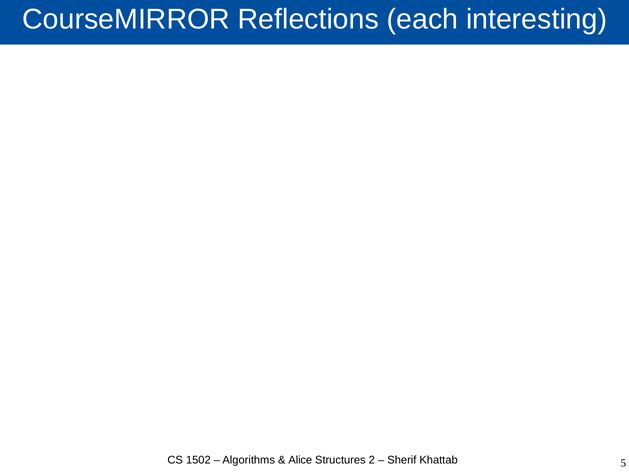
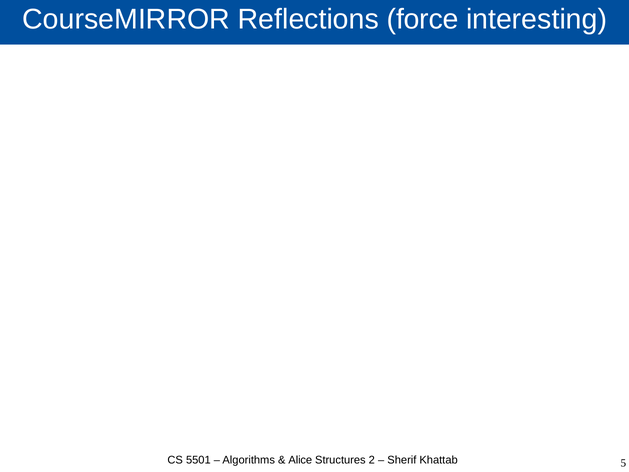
each: each -> force (423, 19)
1502: 1502 -> 5501 (198, 460)
